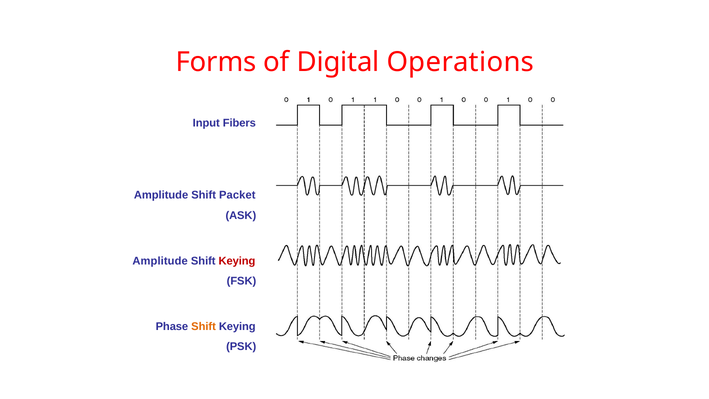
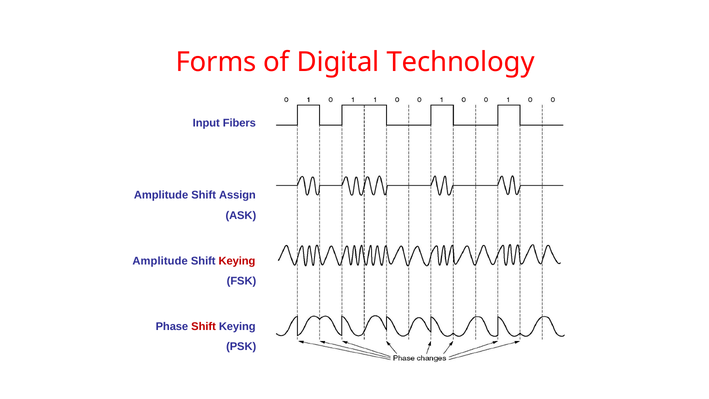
Operations: Operations -> Technology (461, 62)
Packet: Packet -> Assign (237, 195)
Shift colour: orange -> red (204, 327)
